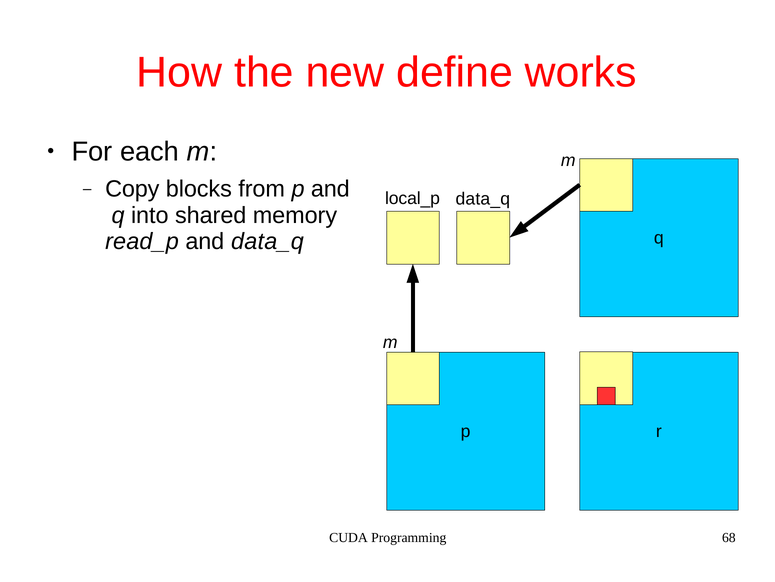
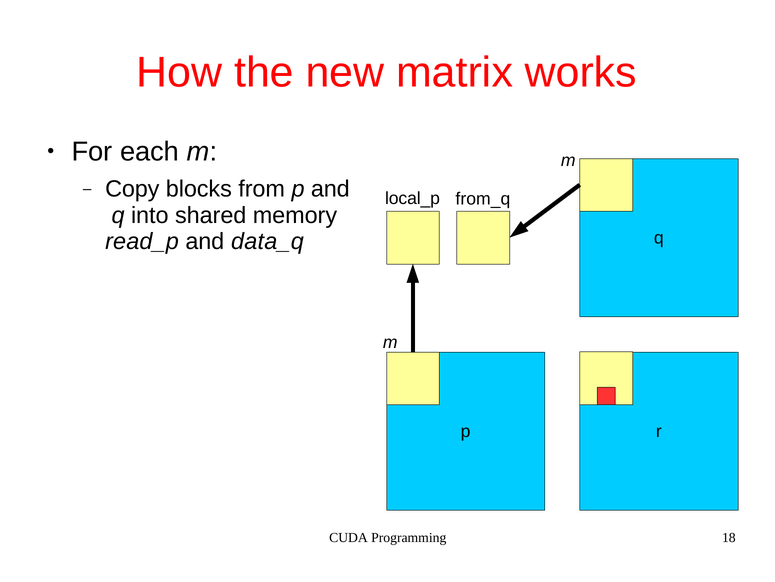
define: define -> matrix (455, 72)
local_p data_q: data_q -> from_q (483, 199)
68: 68 -> 18 (729, 537)
